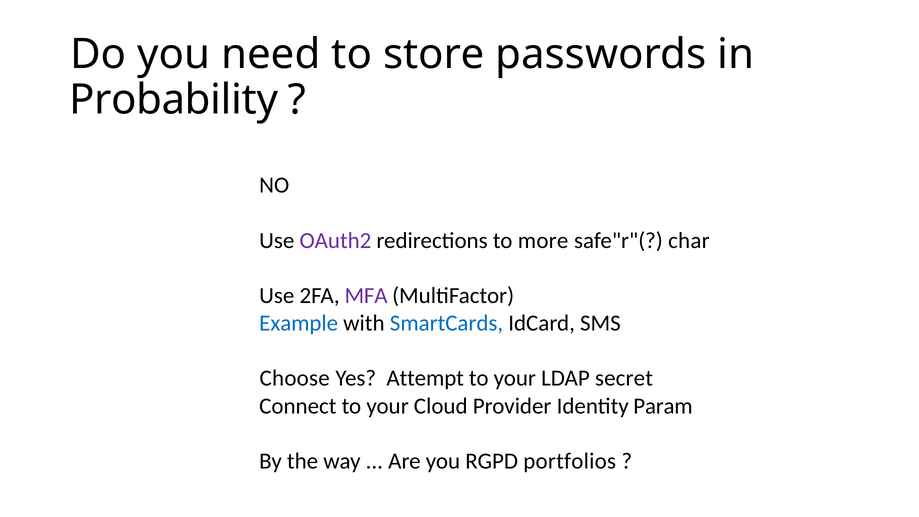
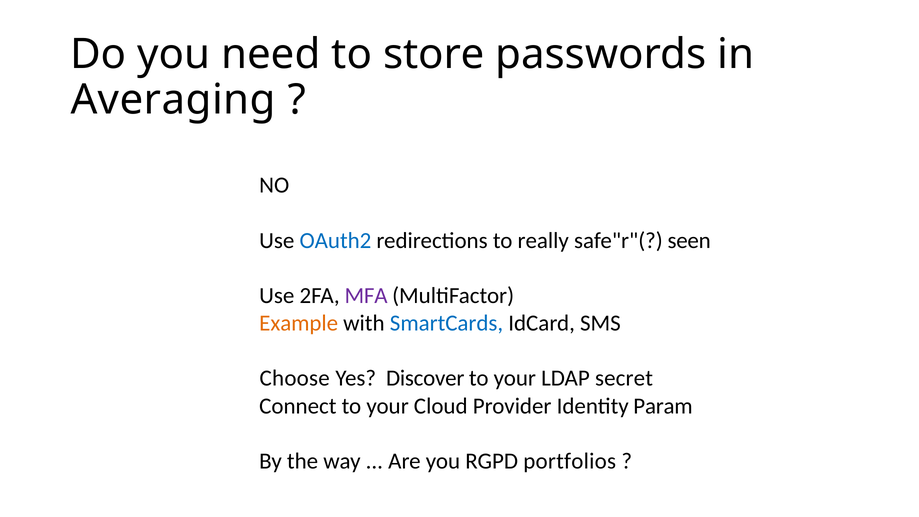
Probability: Probability -> Averaging (173, 100)
OAuth2 colour: purple -> blue (335, 240)
more: more -> really (543, 240)
char: char -> seen (689, 240)
Example colour: blue -> orange (299, 323)
Attempt: Attempt -> Discover (425, 378)
